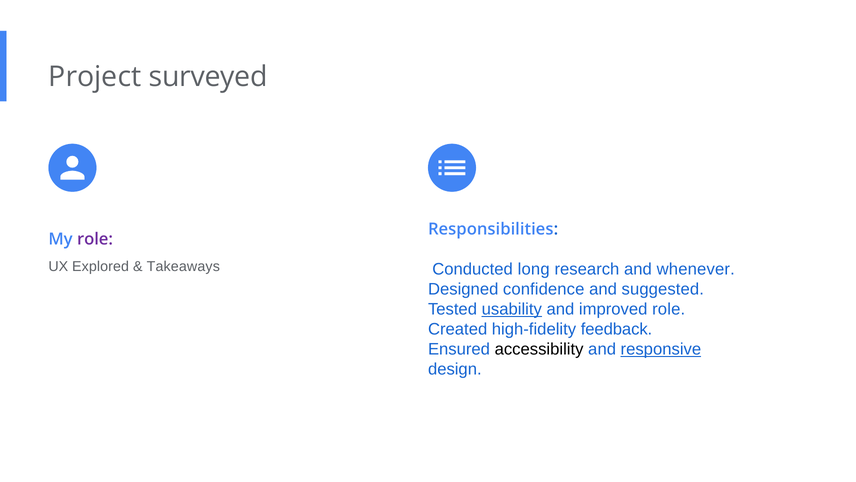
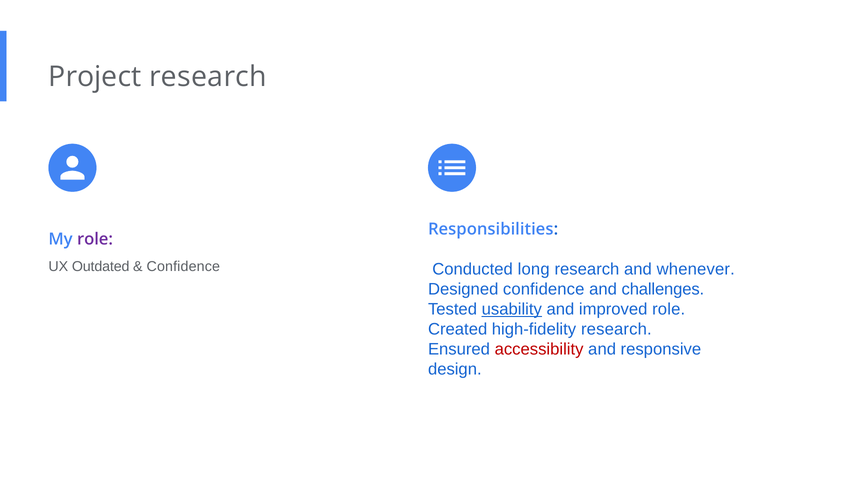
Project surveyed: surveyed -> research (208, 77)
Explored: Explored -> Outdated (101, 266)
Takeaways: Takeaways -> Confidence (183, 266)
suggested: suggested -> challenges (663, 289)
high-fidelity feedback: feedback -> research (616, 329)
accessibility colour: black -> red (539, 349)
responsive underline: present -> none (661, 349)
